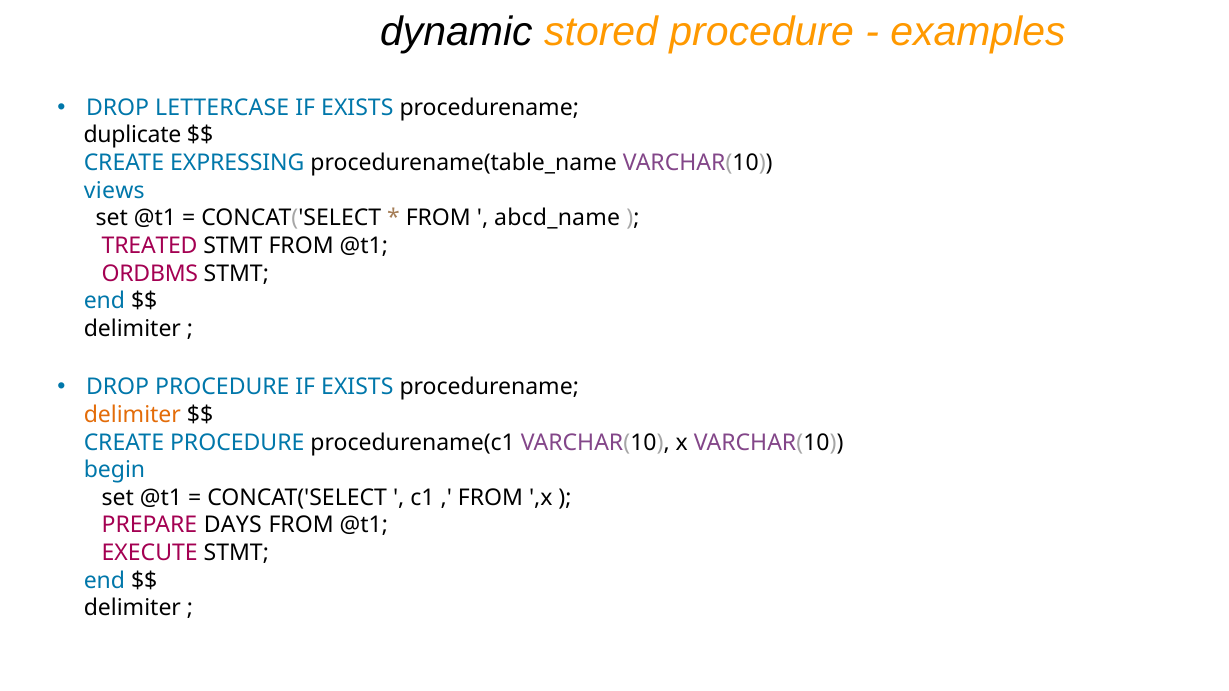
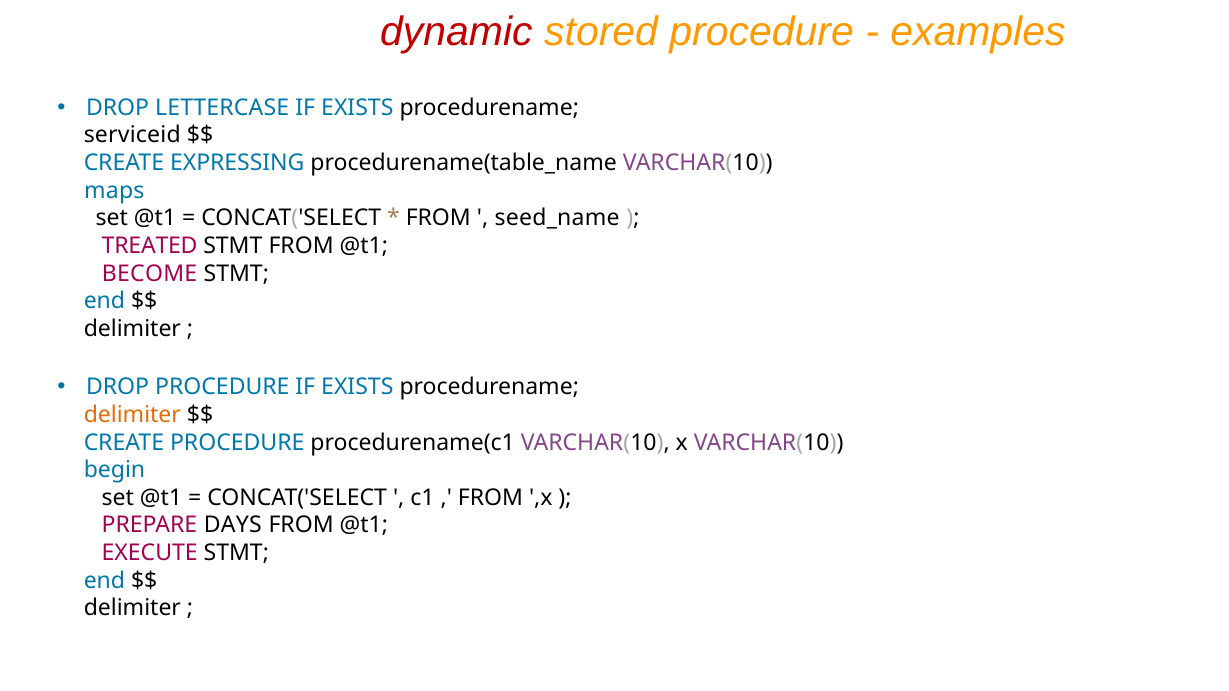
dynamic colour: black -> red (456, 32)
duplicate: duplicate -> serviceid (132, 135)
views: views -> maps (114, 191)
abcd_name: abcd_name -> seed_name (557, 218)
ORDBMS: ORDBMS -> BECOME (150, 274)
